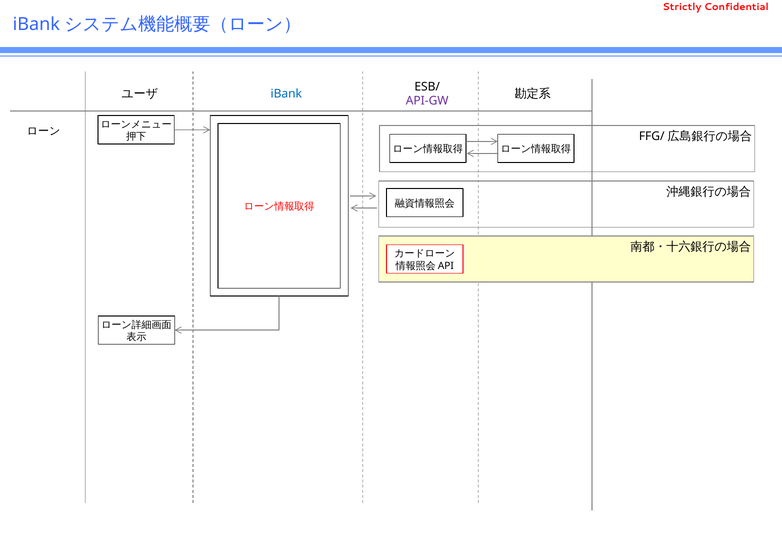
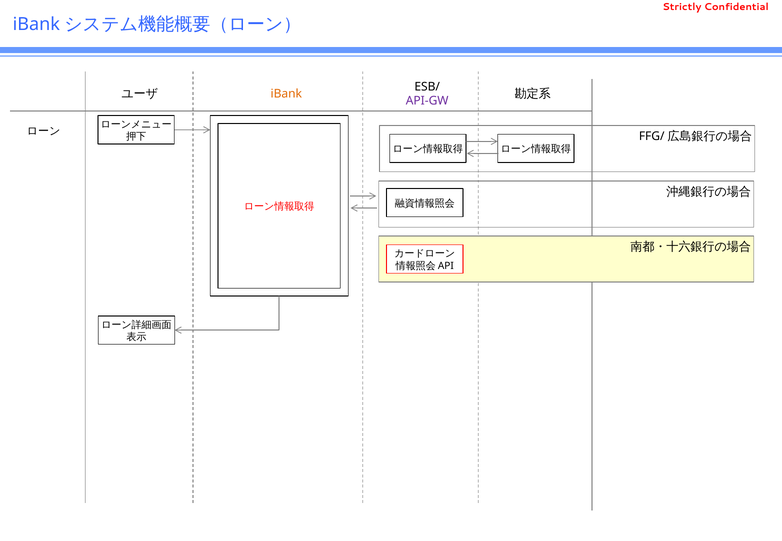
iBank colour: blue -> orange (286, 94)
